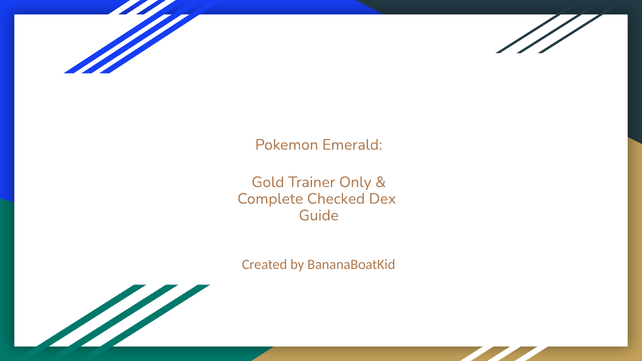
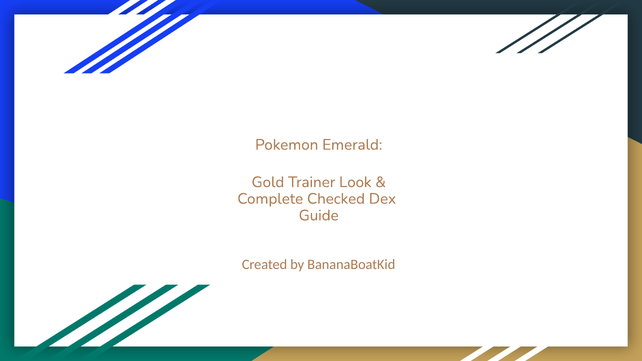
Only: Only -> Look (355, 182)
